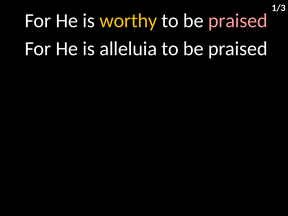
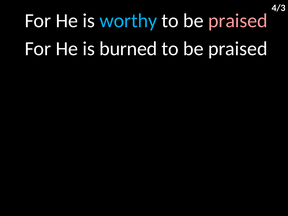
1/3: 1/3 -> 4/3 (279, 8)
worthy colour: yellow -> light blue (128, 21)
alleluia: alleluia -> burned (128, 49)
